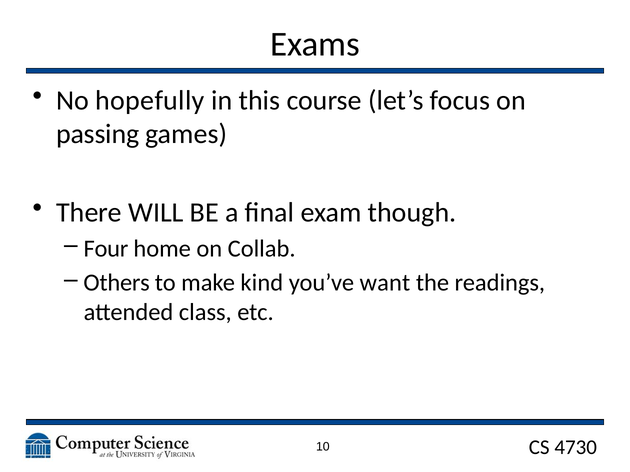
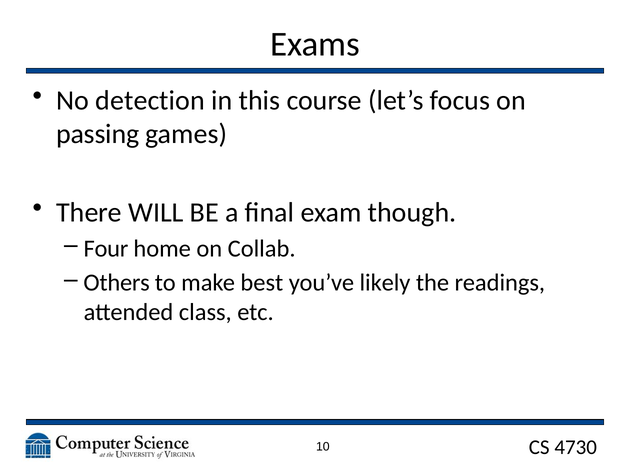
hopefully: hopefully -> detection (150, 101)
kind: kind -> best (262, 283)
want: want -> likely (385, 283)
